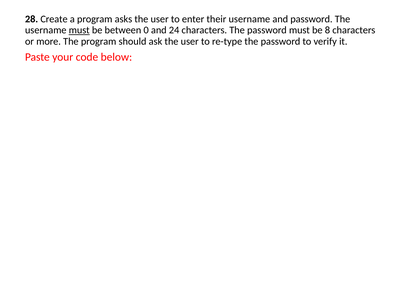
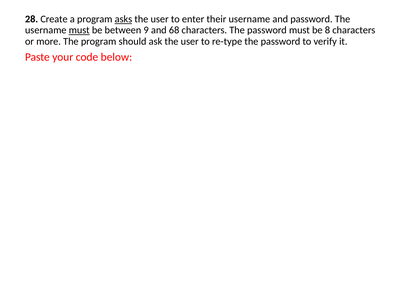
asks underline: none -> present (123, 19)
0: 0 -> 9 (146, 30)
24: 24 -> 68 (174, 30)
